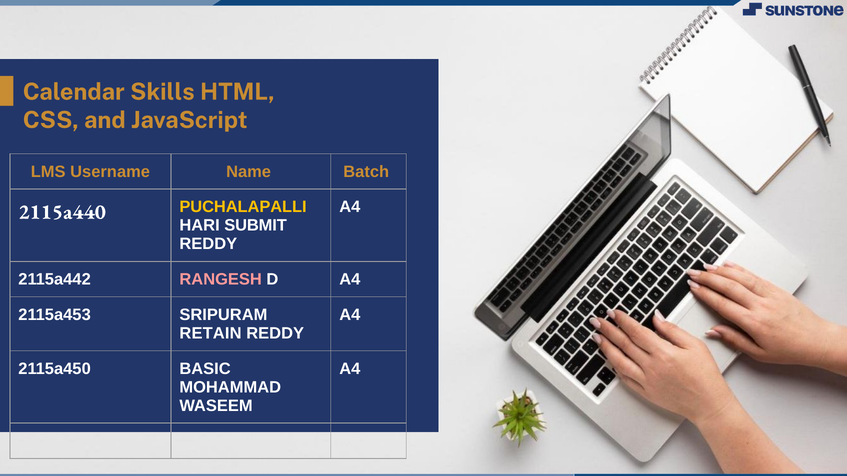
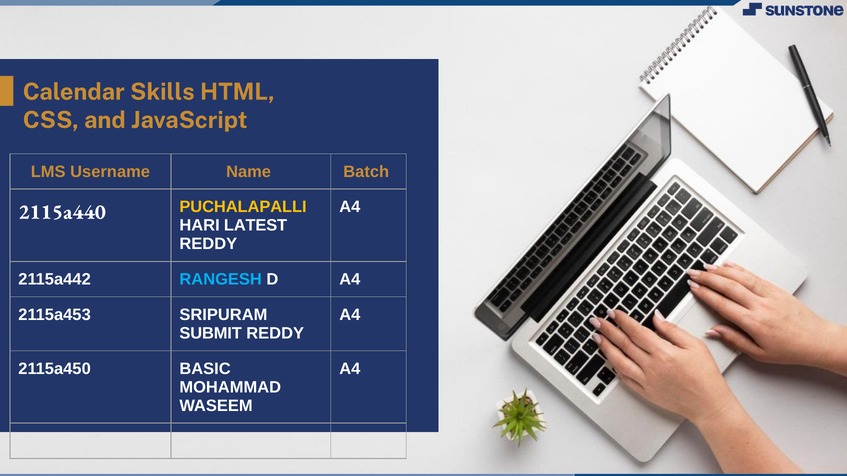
SUBMIT: SUBMIT -> LATEST (256, 226)
RANGESH colour: pink -> light blue (221, 280)
RETAIN: RETAIN -> SUBMIT (211, 334)
